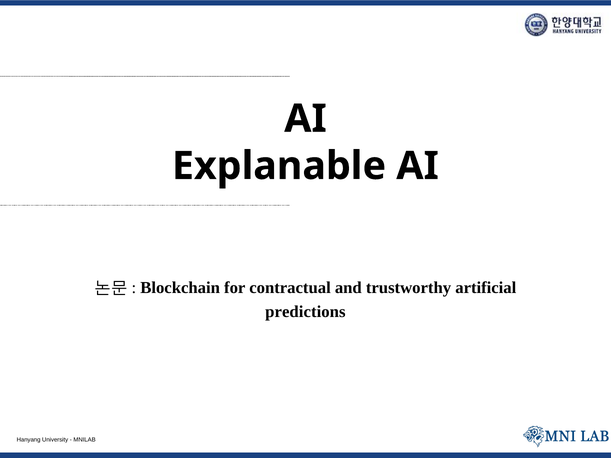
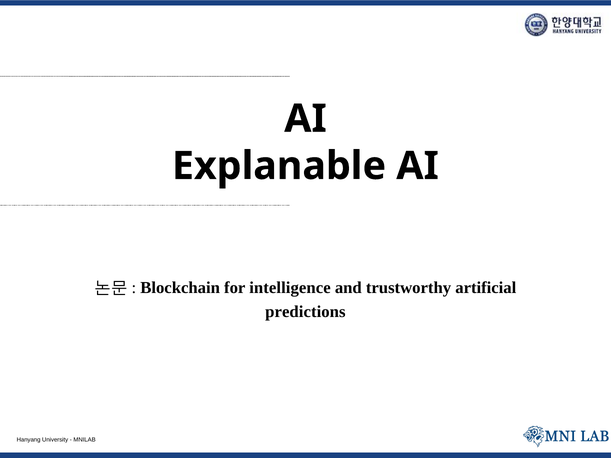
contractual: contractual -> intelligence (290, 288)
